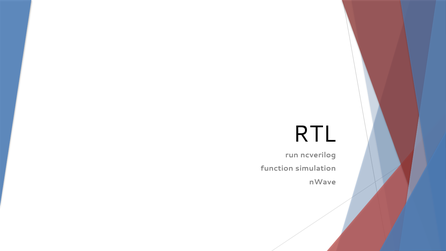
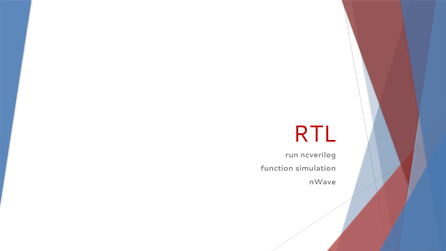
RTL colour: black -> red (315, 134)
